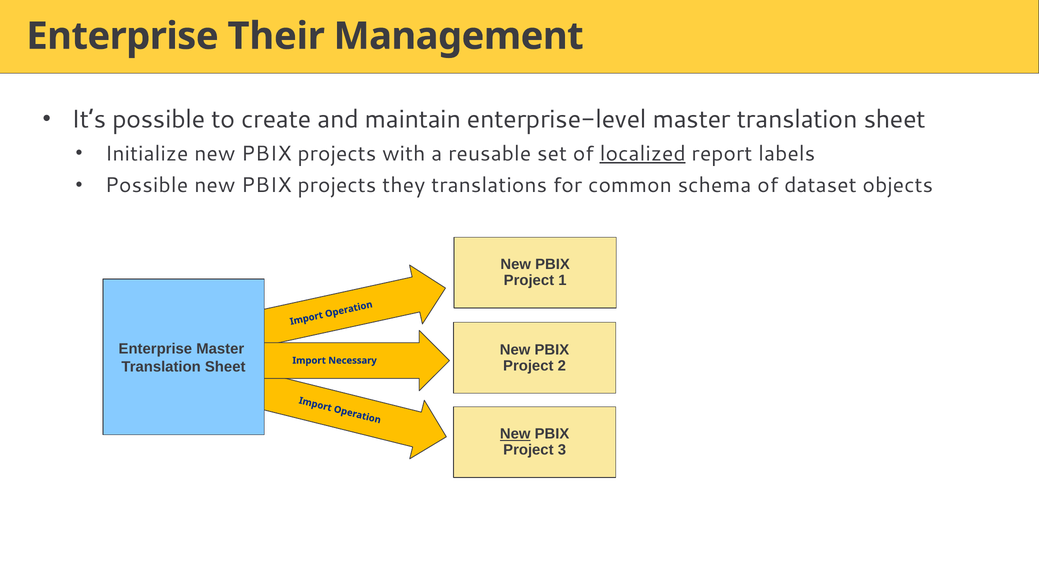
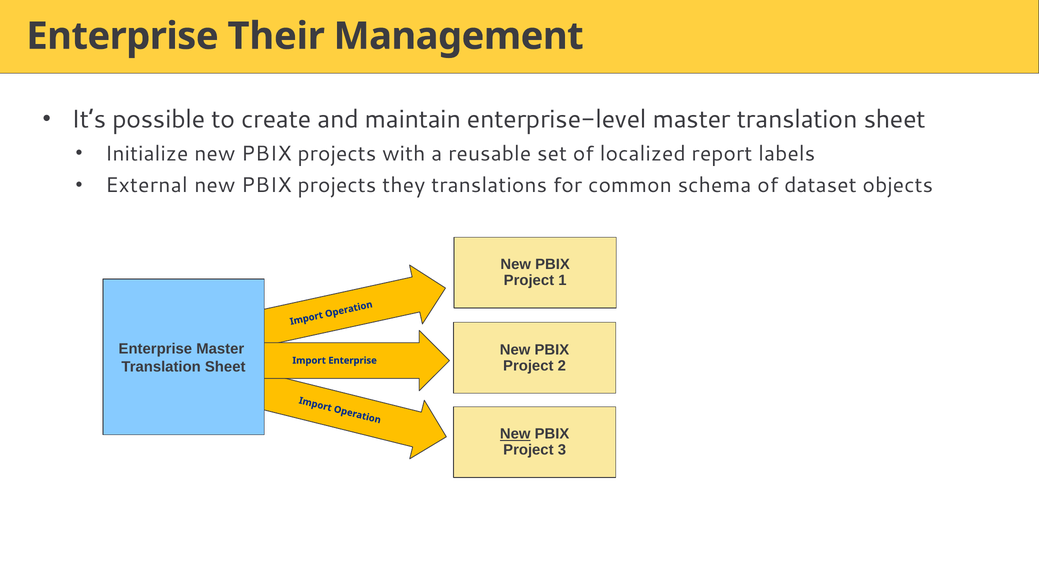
localized underline: present -> none (643, 154)
Possible: Possible -> External (147, 186)
Import Necessary: Necessary -> Enterprise (353, 361)
